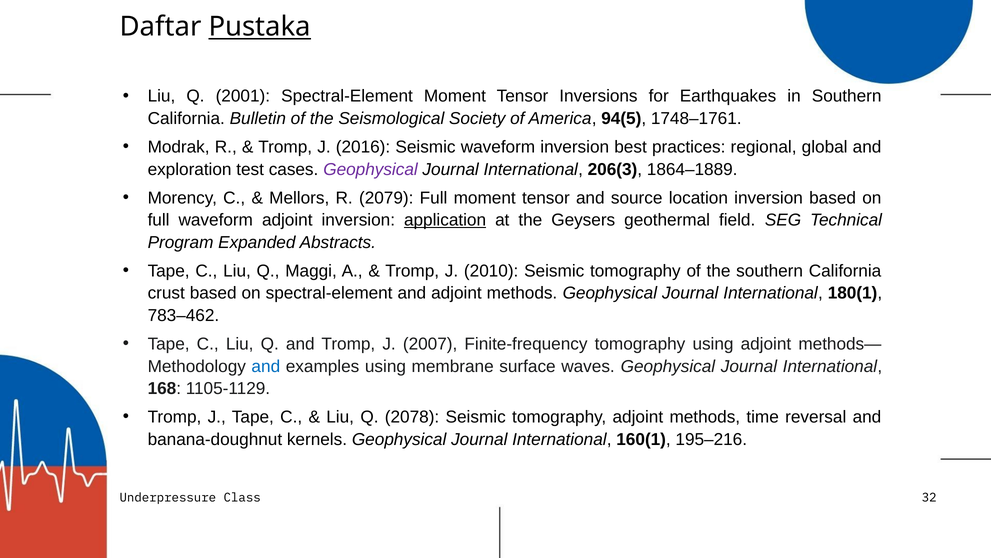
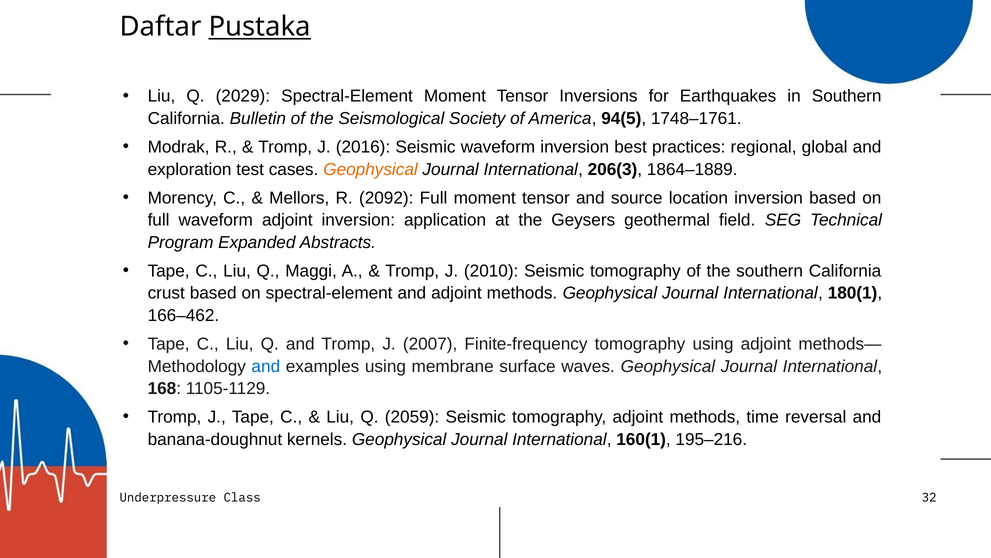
2001: 2001 -> 2029 (243, 96)
Geophysical colour: purple -> orange (371, 169)
2079: 2079 -> 2092 (386, 198)
application underline: present -> none (445, 220)
783–462: 783–462 -> 166–462 (183, 315)
2078: 2078 -> 2059 (412, 417)
